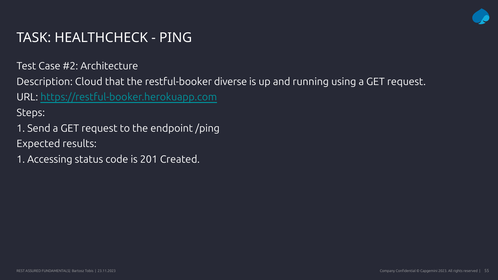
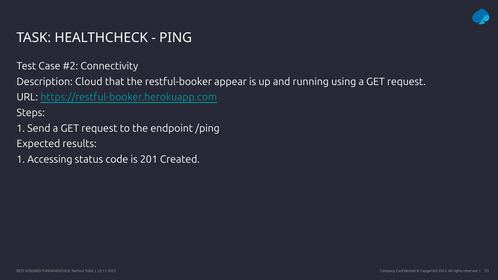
Architecture: Architecture -> Connectivity (109, 66)
diverse: diverse -> appear (230, 82)
